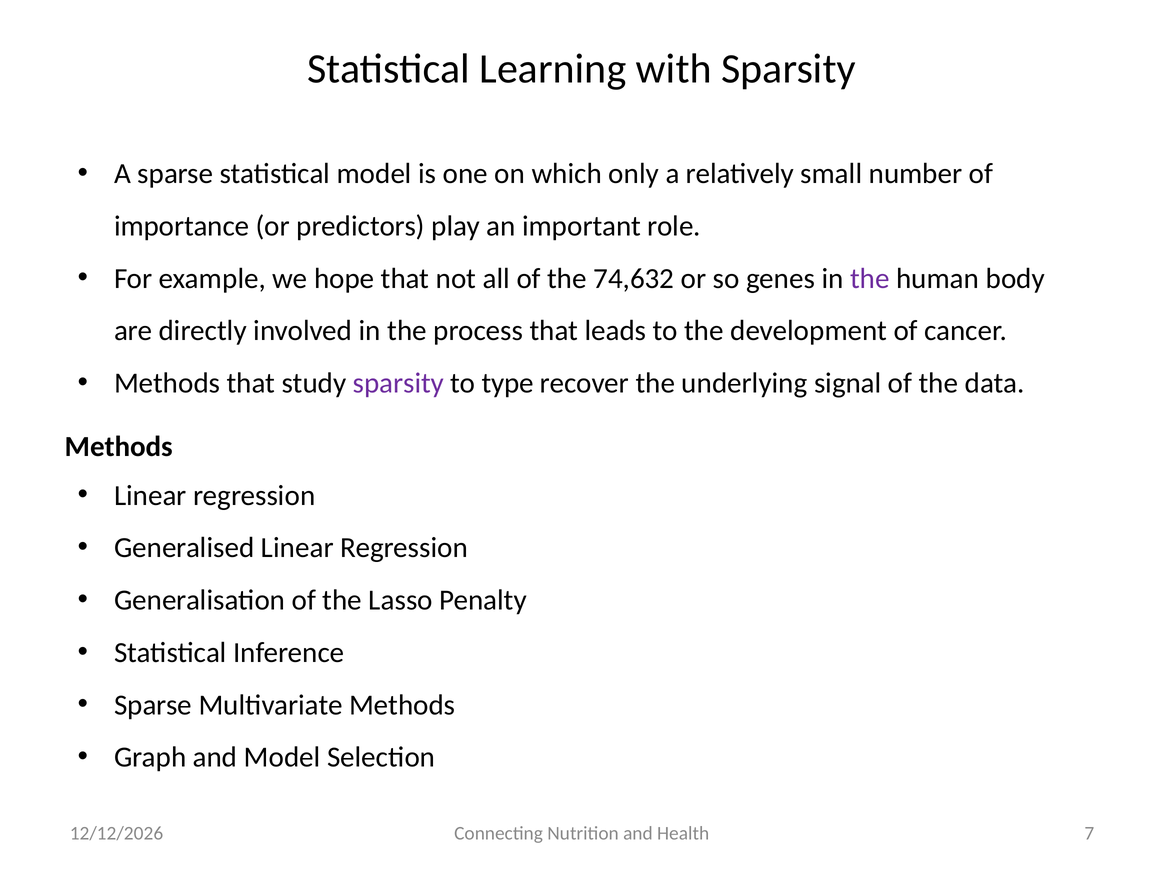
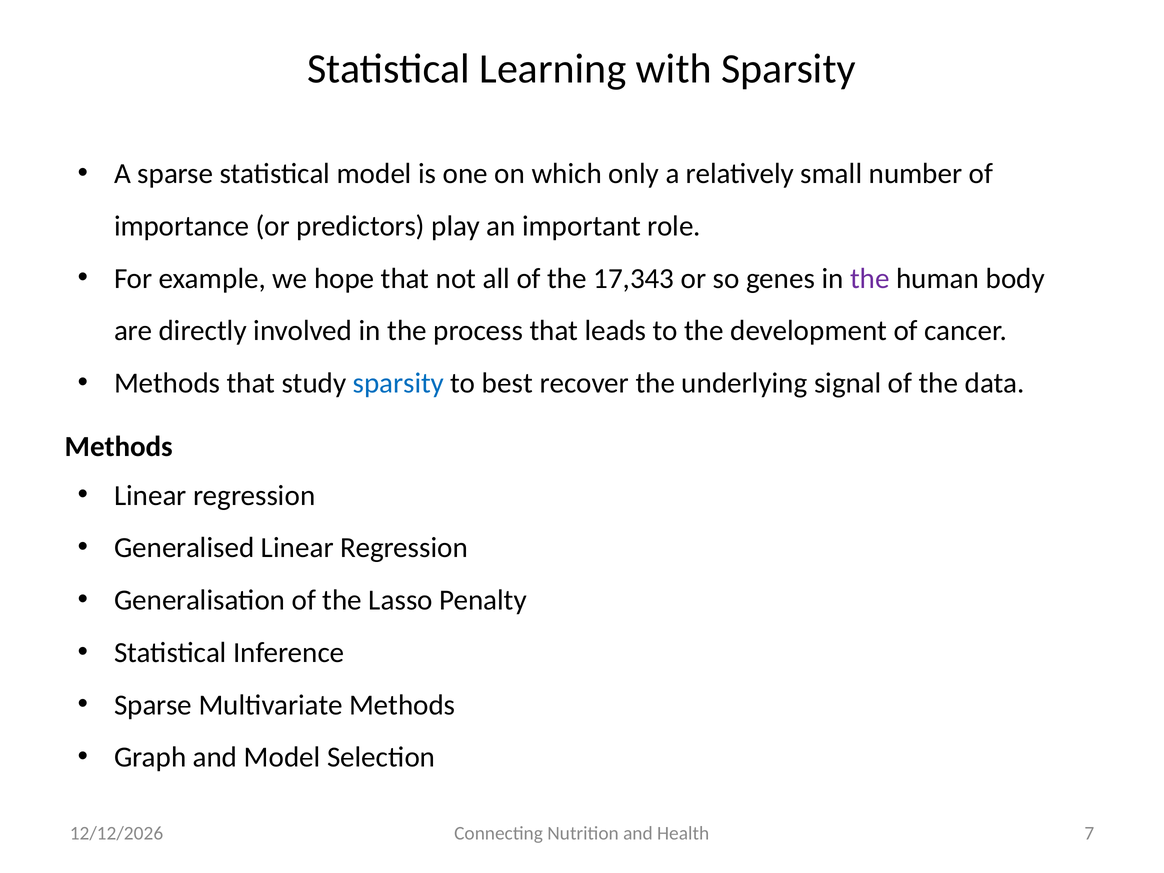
74,632: 74,632 -> 17,343 (634, 278)
sparsity colour: purple -> blue (398, 383)
type: type -> best (507, 383)
